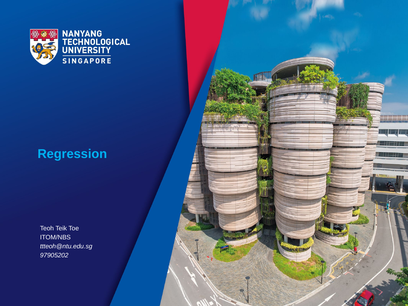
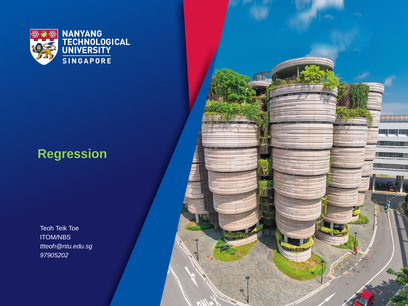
Regression colour: light blue -> light green (72, 154)
